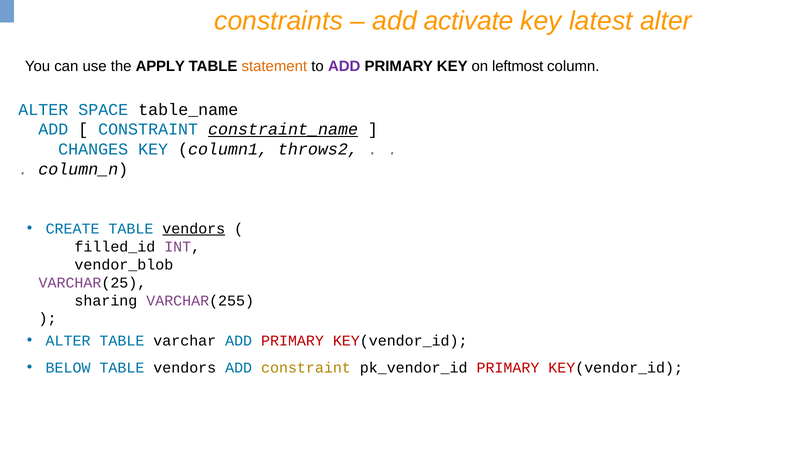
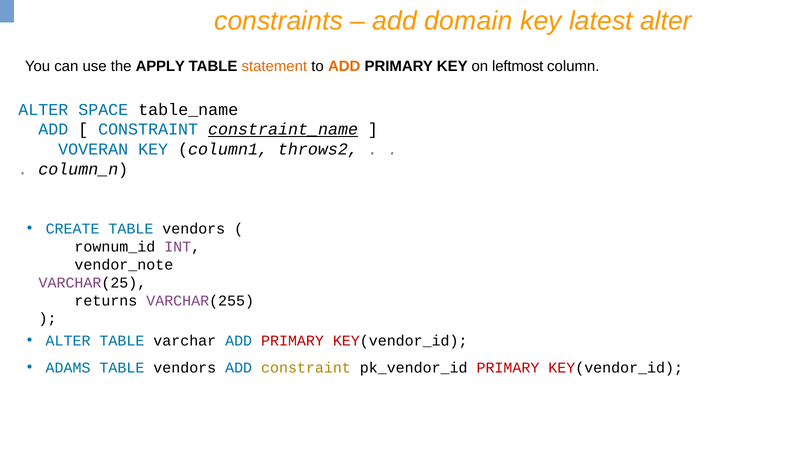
activate: activate -> domain (468, 21)
ADD colour: purple -> orange (344, 66)
CHANGES: CHANGES -> VOVERAN (93, 149)
vendors underline: present -> none (194, 229)
filled_id: filled_id -> rownum_id (115, 247)
vendor_blob: vendor_blob -> vendor_note (124, 265)
sharing: sharing -> returns (106, 301)
BELOW: BELOW -> ADAMS (68, 368)
